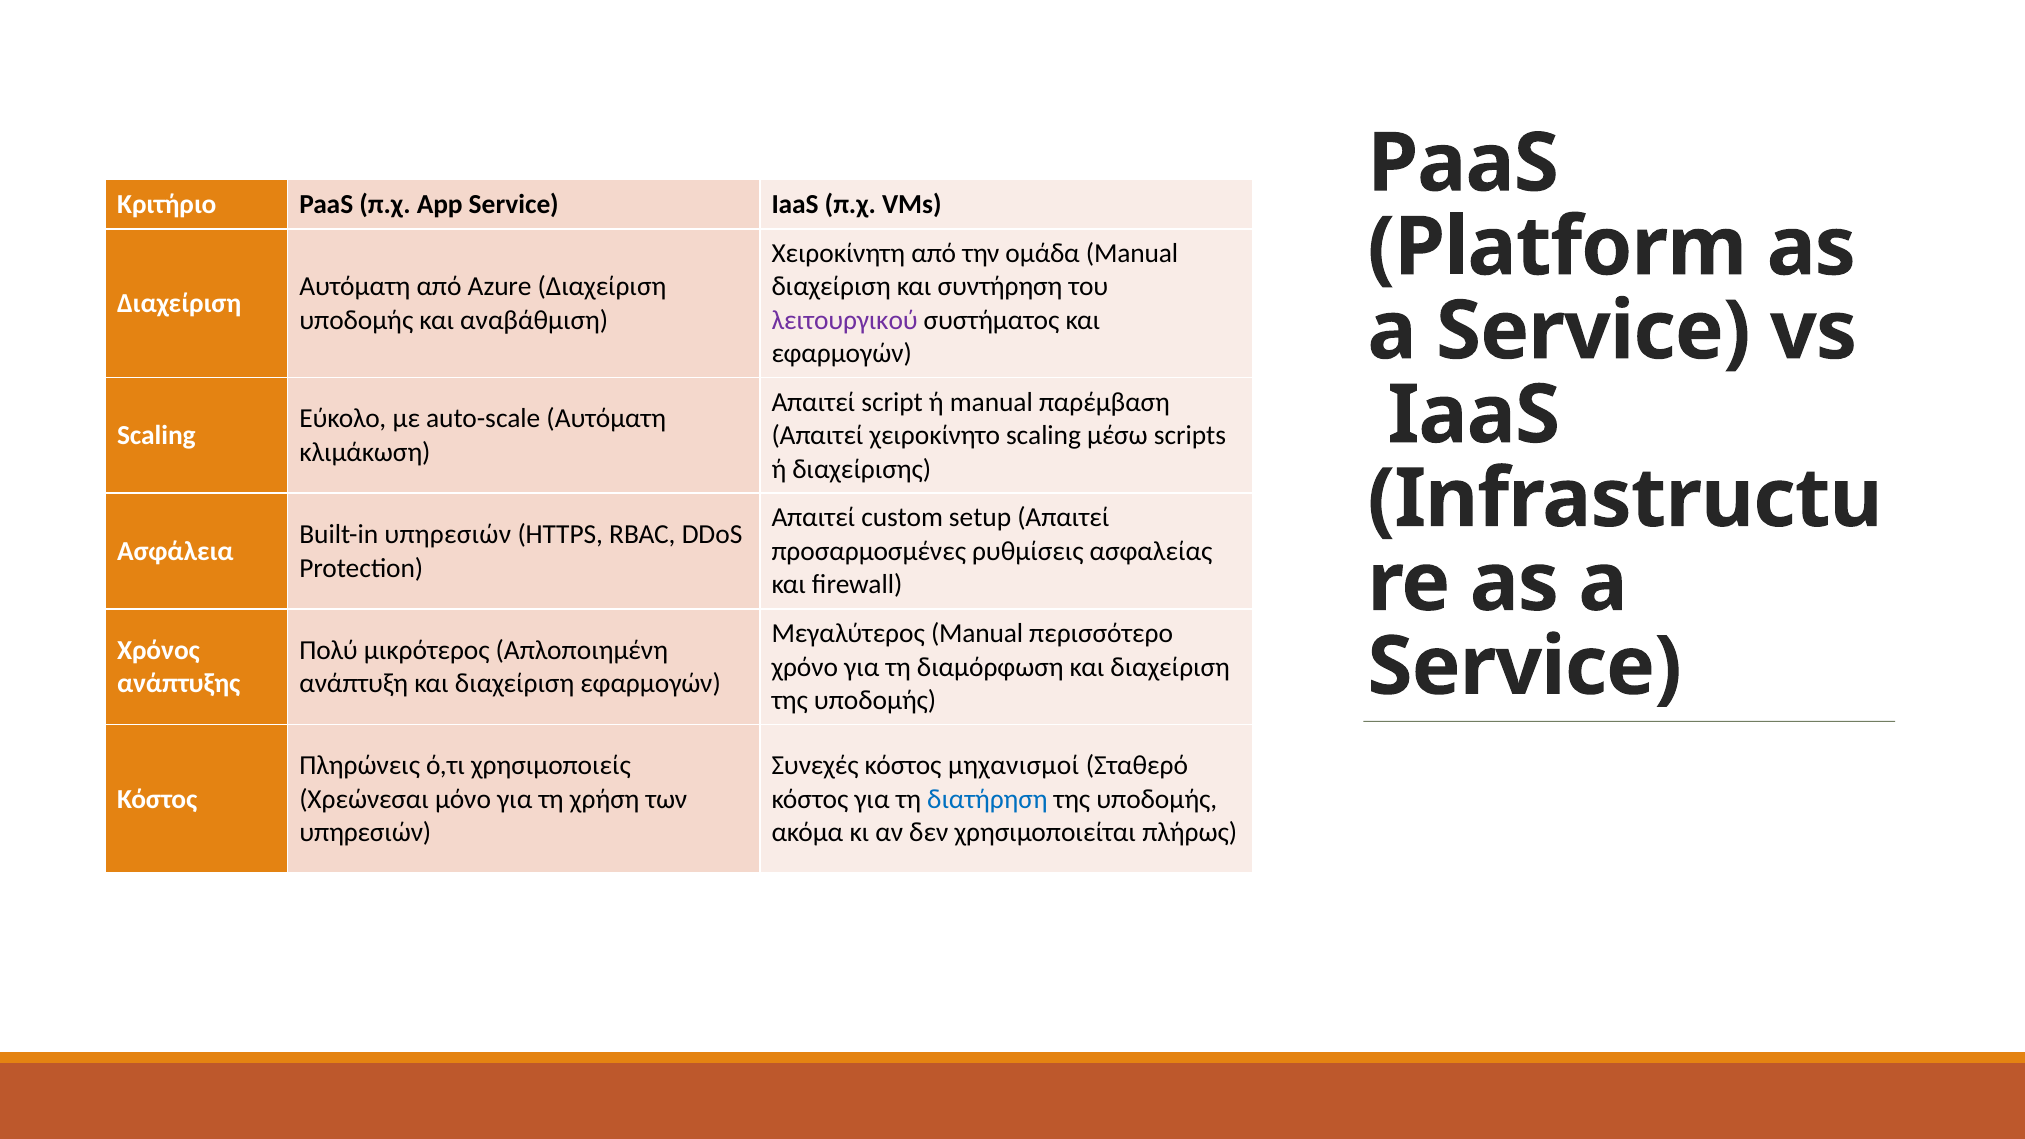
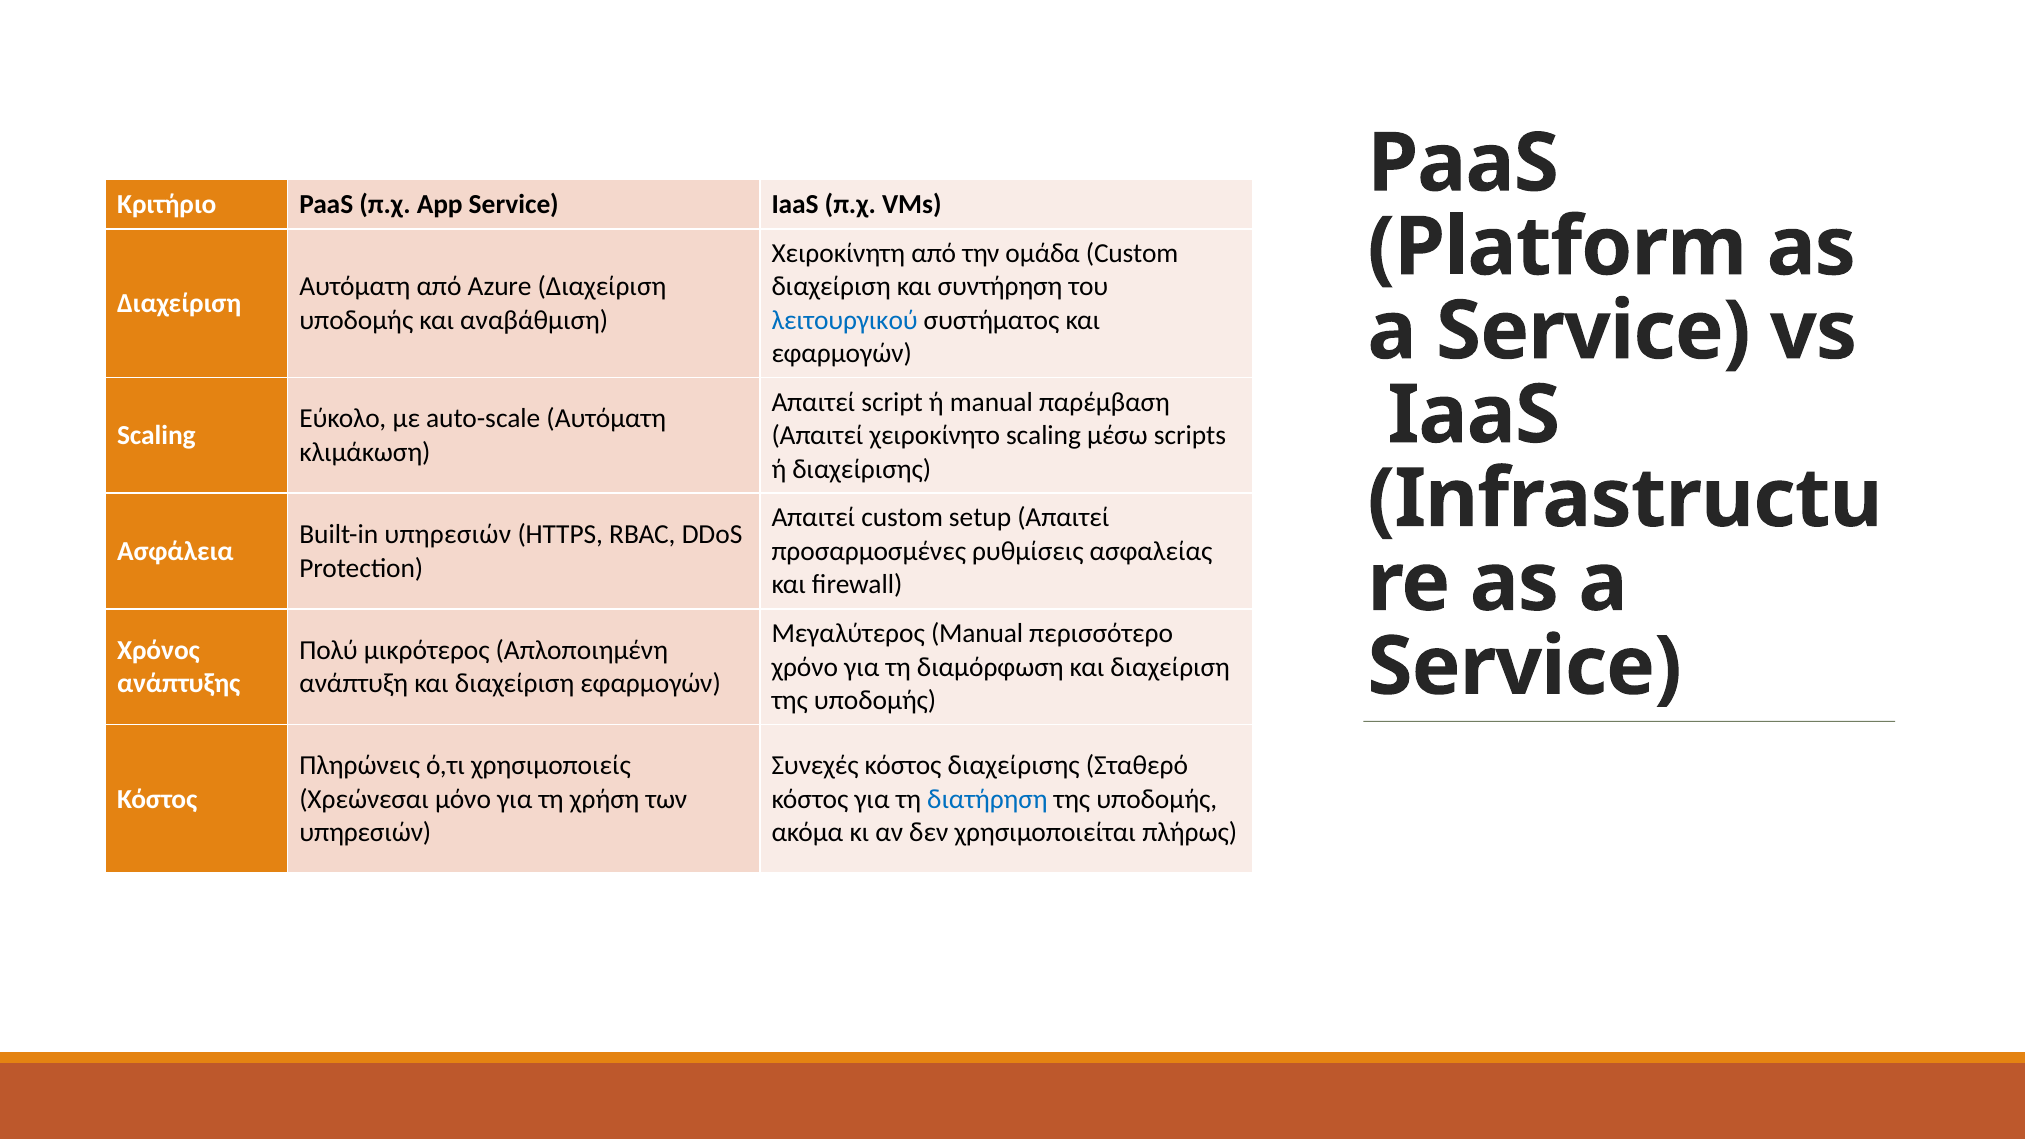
ομάδα Manual: Manual -> Custom (1132, 253)
λειτουργικού colour: purple -> blue (845, 320)
κόστος μηχανισμοί: μηχανισμοί -> διαχείρισης (1014, 766)
